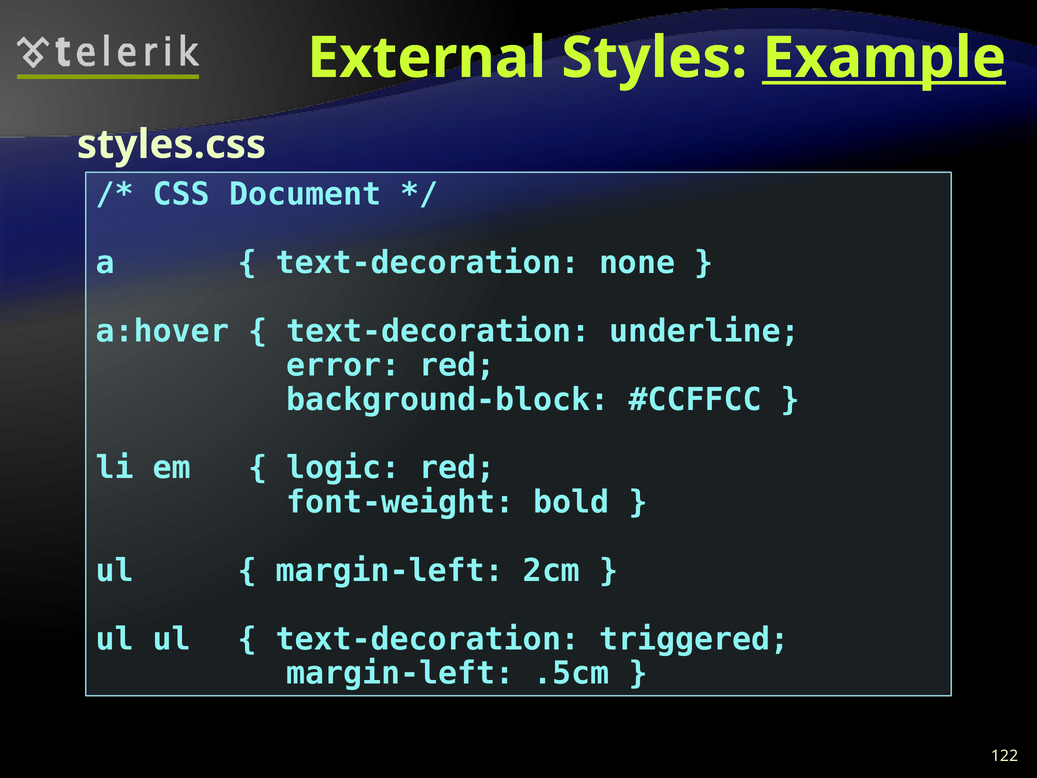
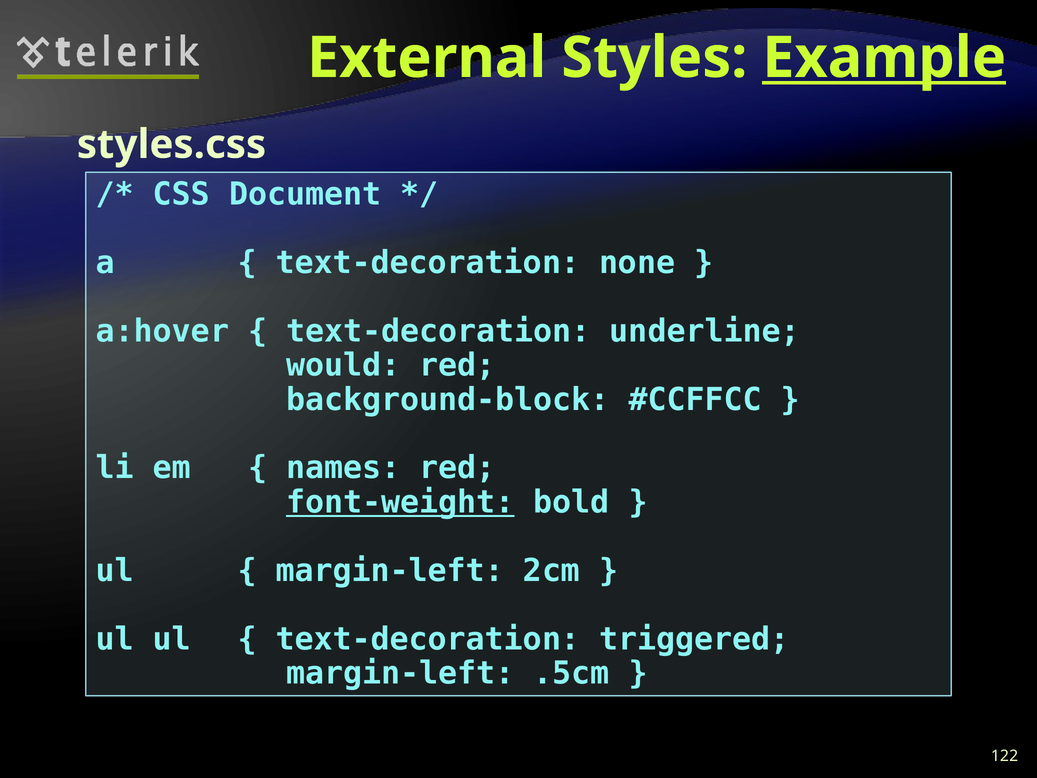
error: error -> would (343, 365)
logic: logic -> names (343, 468)
font-weight underline: none -> present (400, 502)
